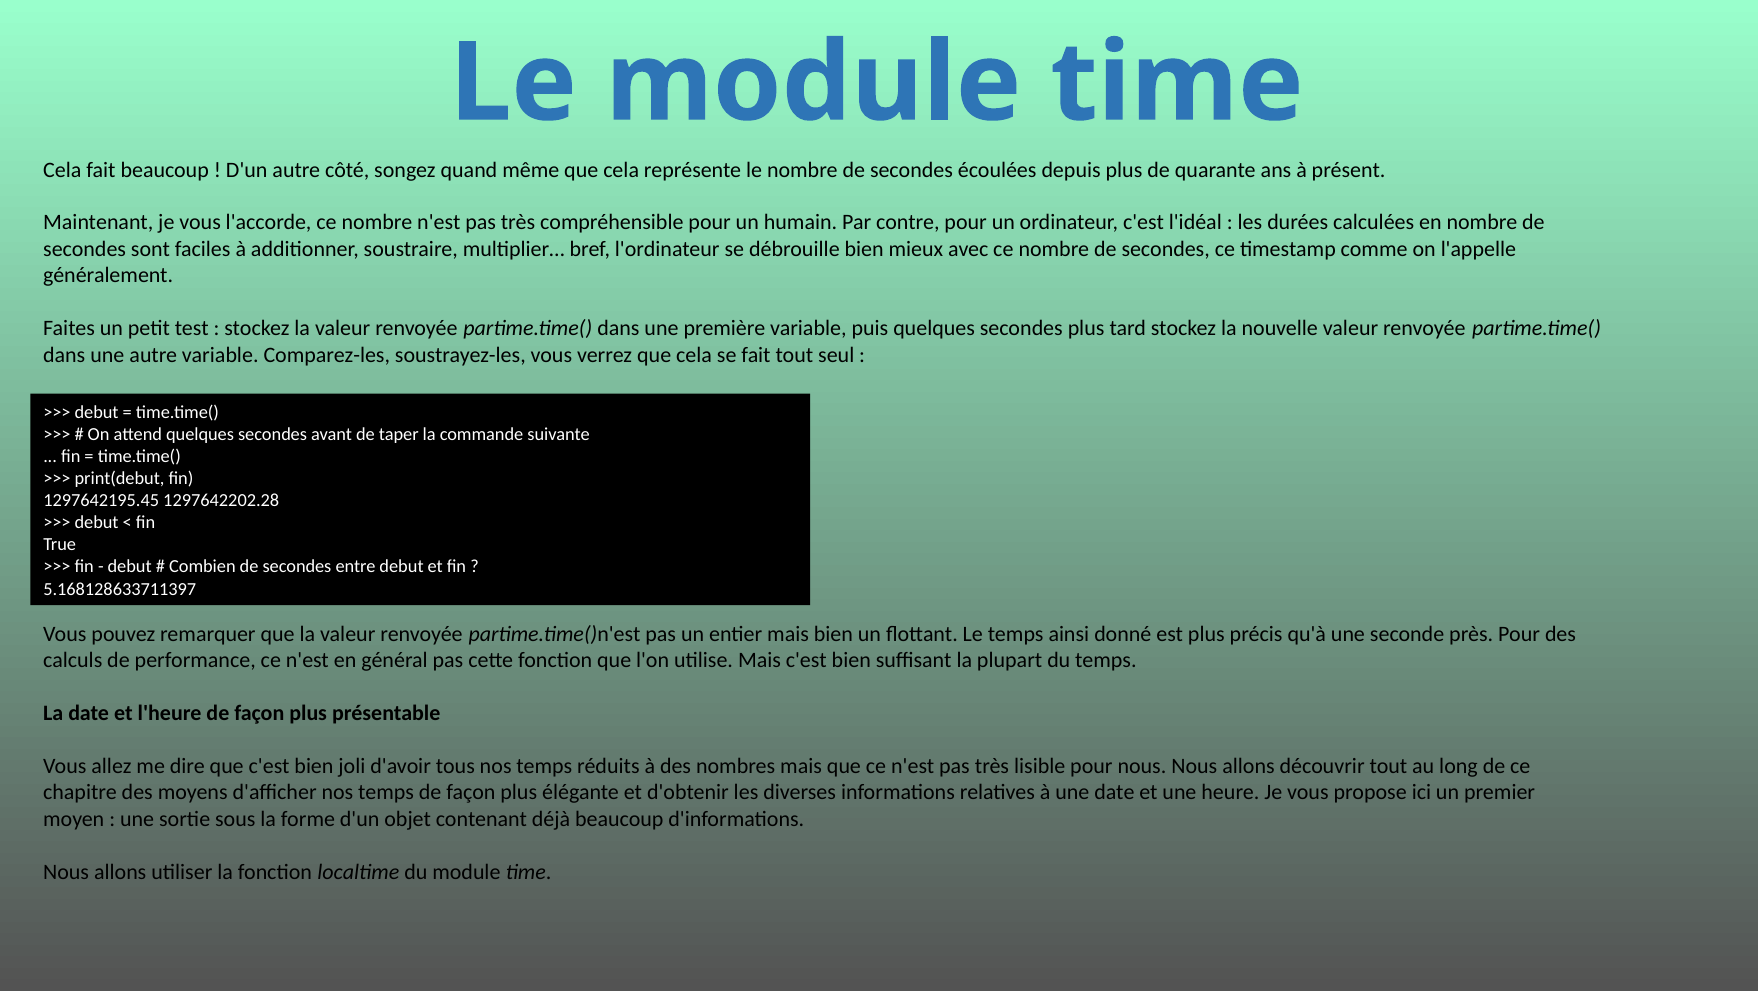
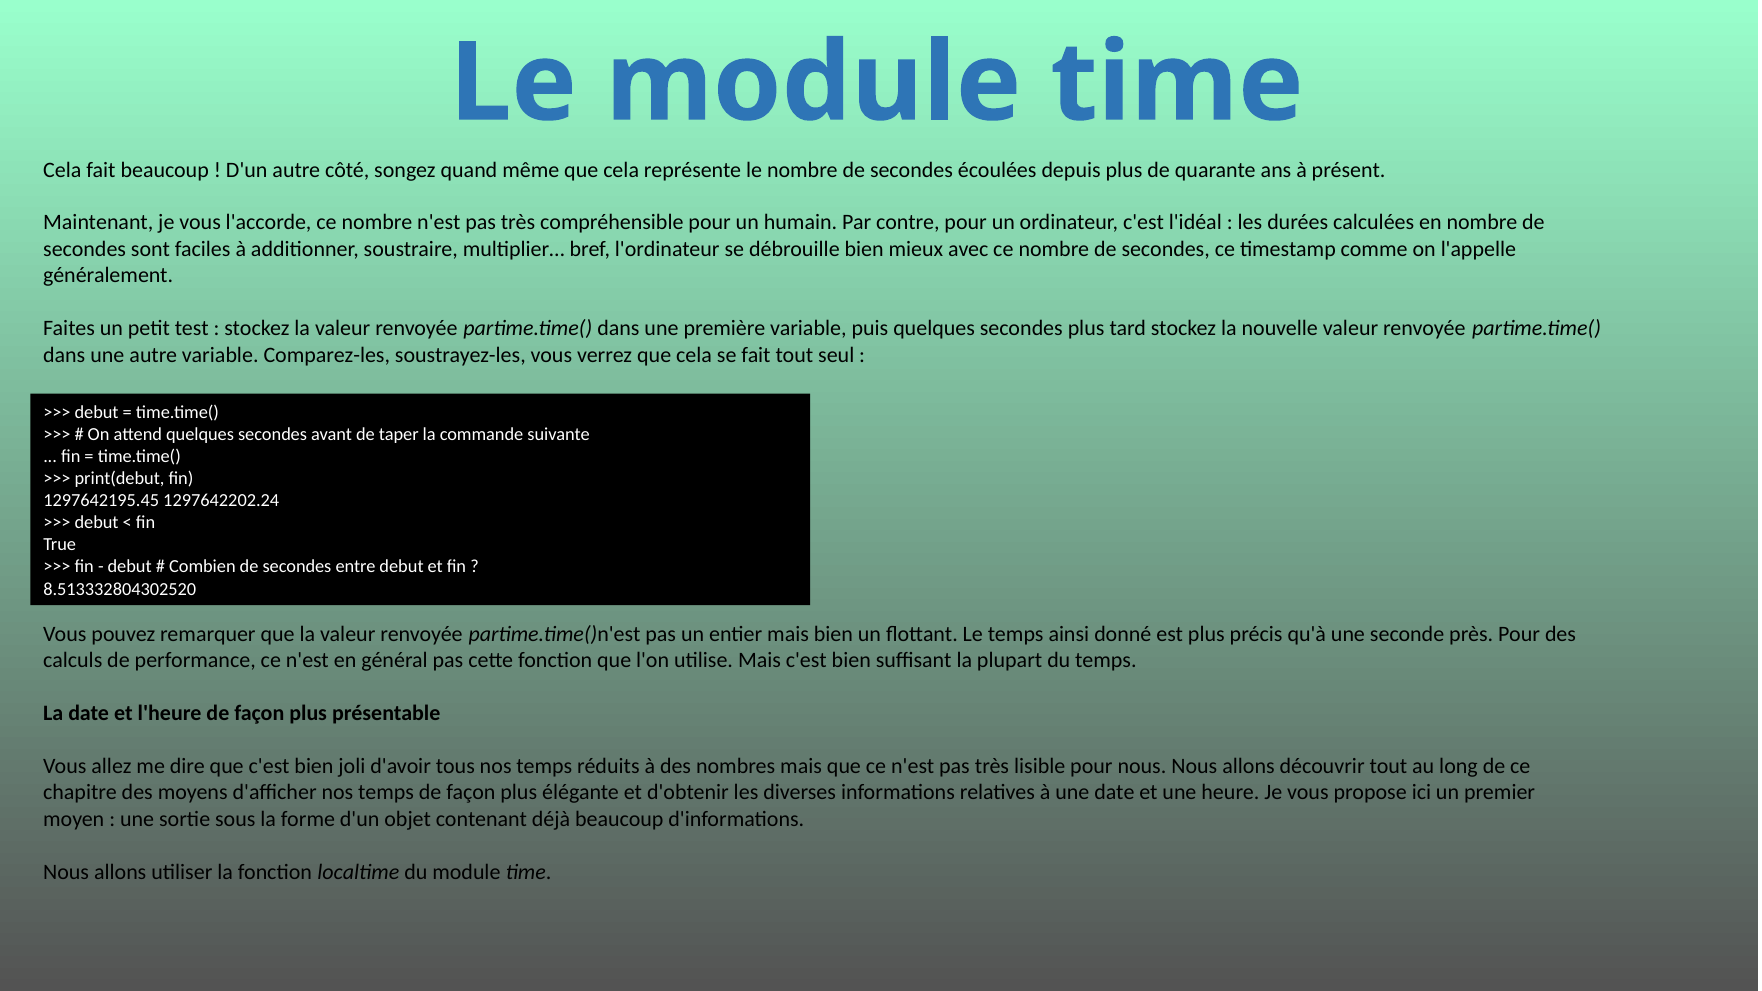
1297642202.28: 1297642202.28 -> 1297642202.24 (221, 501)
5.168128633711397: 5.168128633711397 -> 8.513332804302520 (120, 589)
